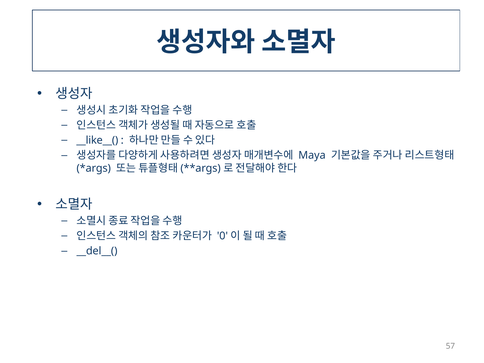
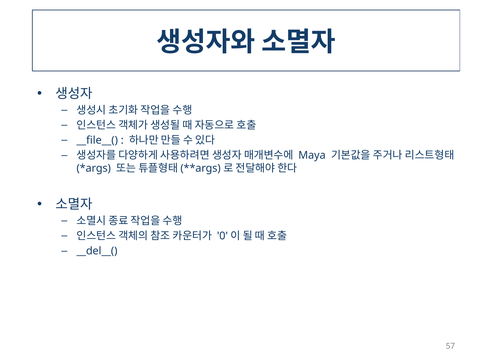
__like__(: __like__( -> __file__( (97, 140)
